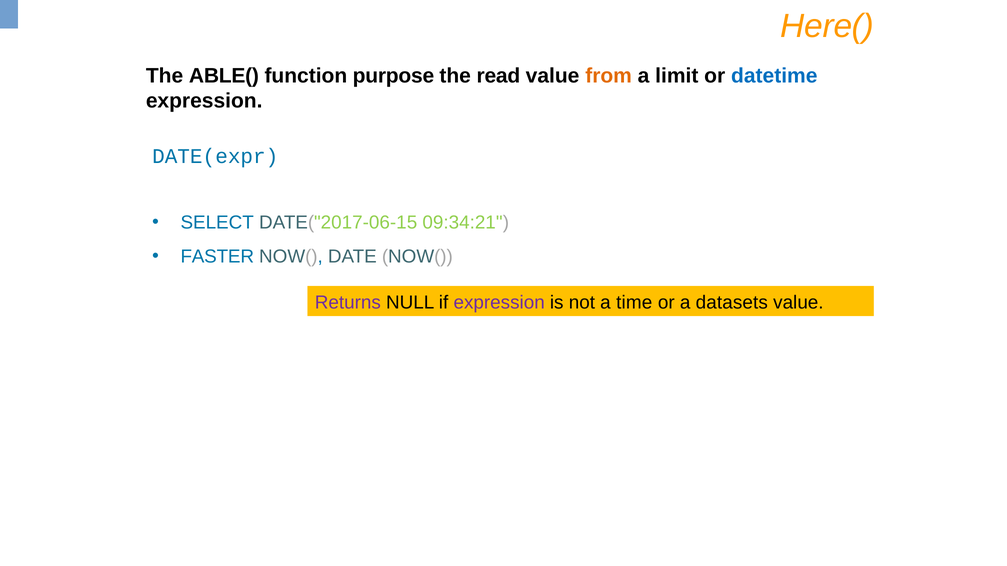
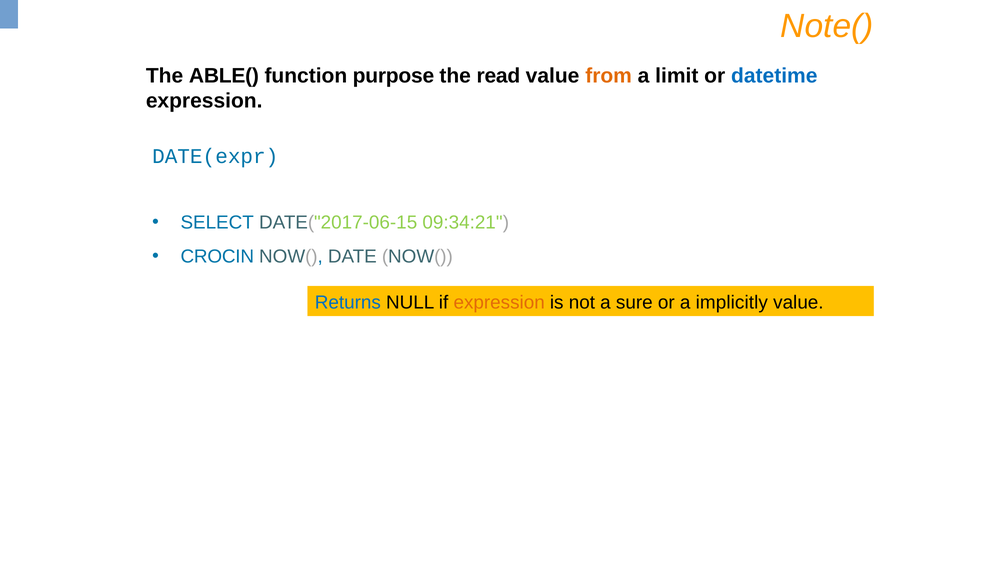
Here(: Here( -> Note( (827, 26)
FASTER: FASTER -> CROCIN (217, 257)
Returns colour: purple -> blue (348, 303)
expression colour: purple -> orange (499, 303)
time: time -> sure (634, 303)
datasets: datasets -> implicitly (732, 303)
